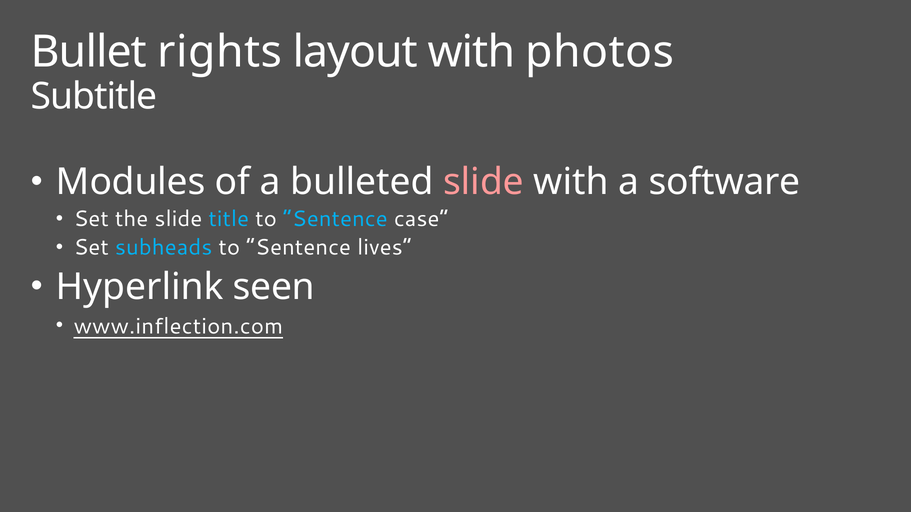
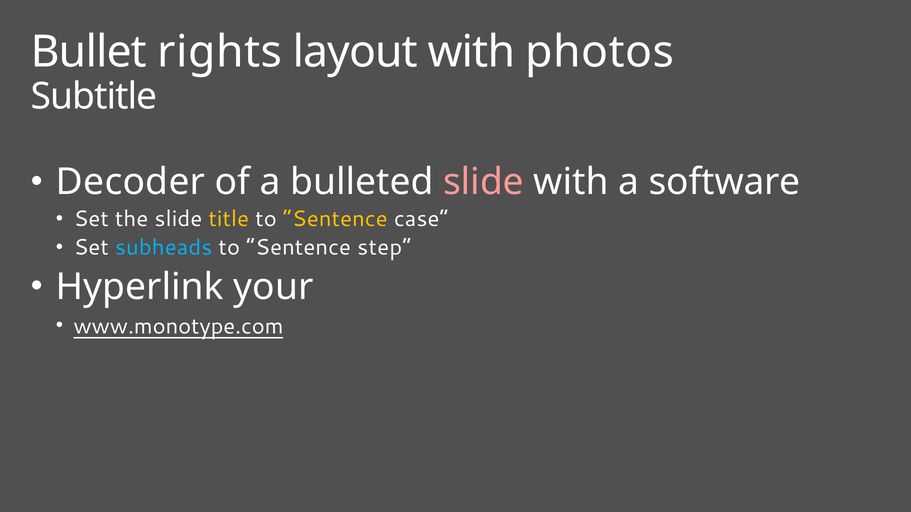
Modules: Modules -> Decoder (131, 182)
title colour: light blue -> yellow (229, 219)
Sentence colour: light blue -> yellow (335, 219)
lives: lives -> step (384, 248)
seen: seen -> your (274, 287)
www.inflection.com: www.inflection.com -> www.monotype.com (179, 327)
